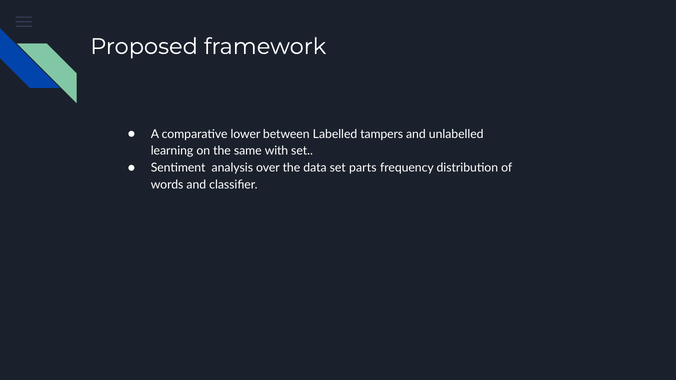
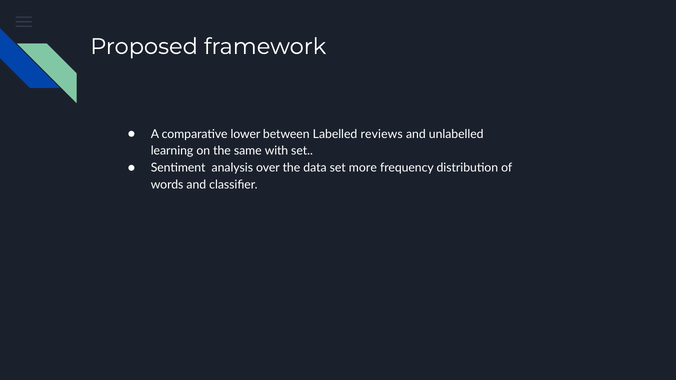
tampers: tampers -> reviews (382, 134)
parts: parts -> more (363, 168)
